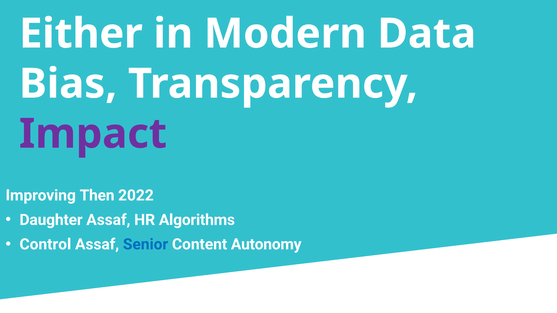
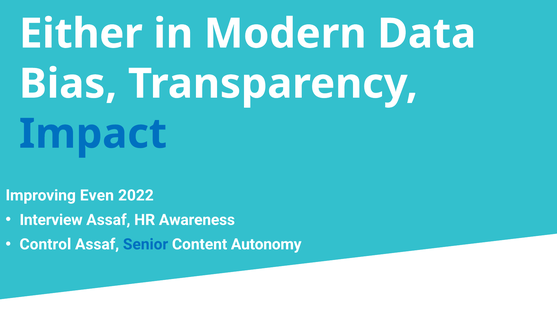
Impact colour: purple -> blue (93, 134)
Then: Then -> Even (97, 196)
Daughter: Daughter -> Interview (51, 220)
Algorithms: Algorithms -> Awareness (197, 220)
